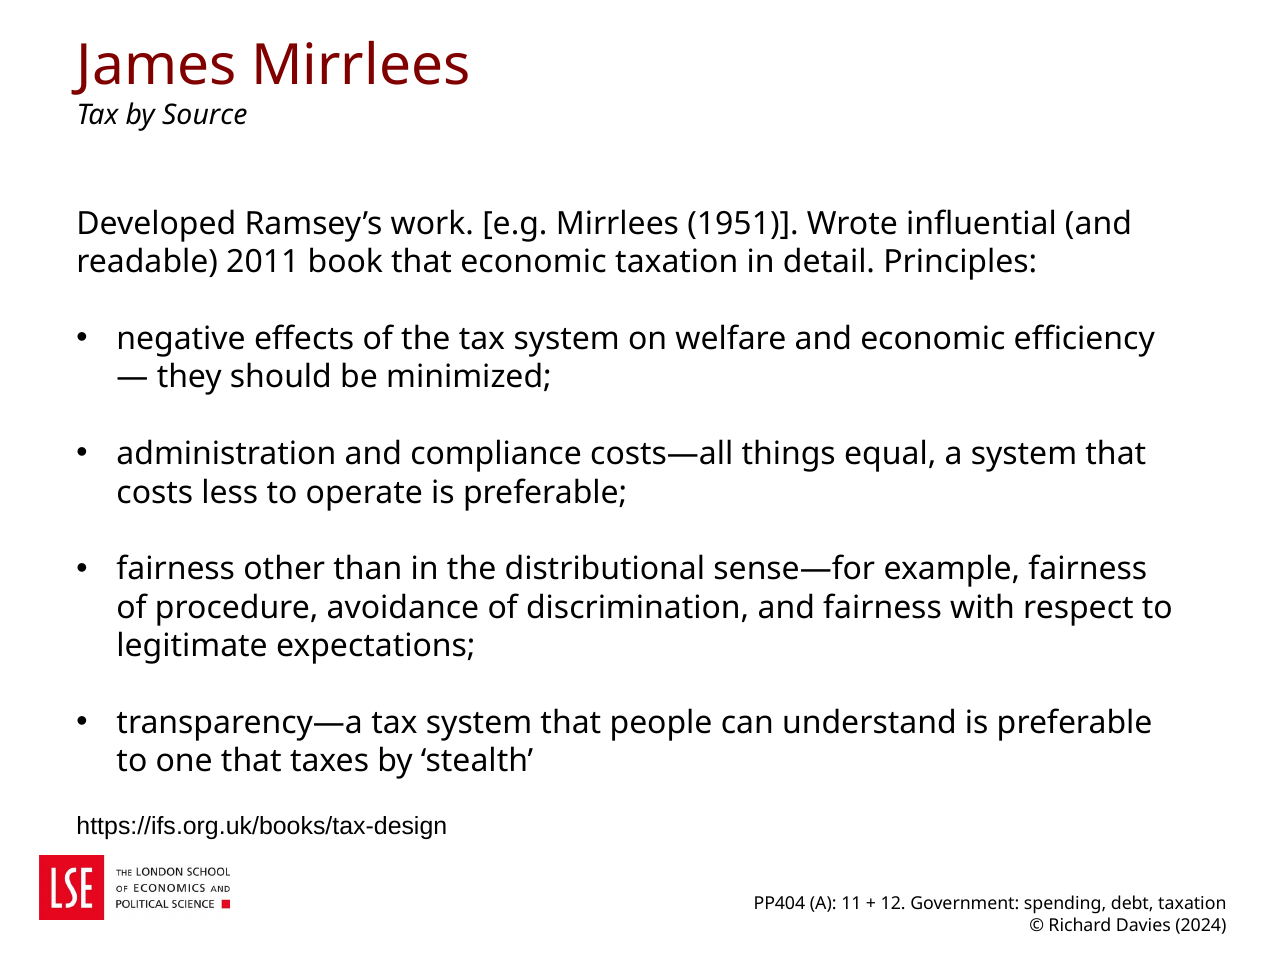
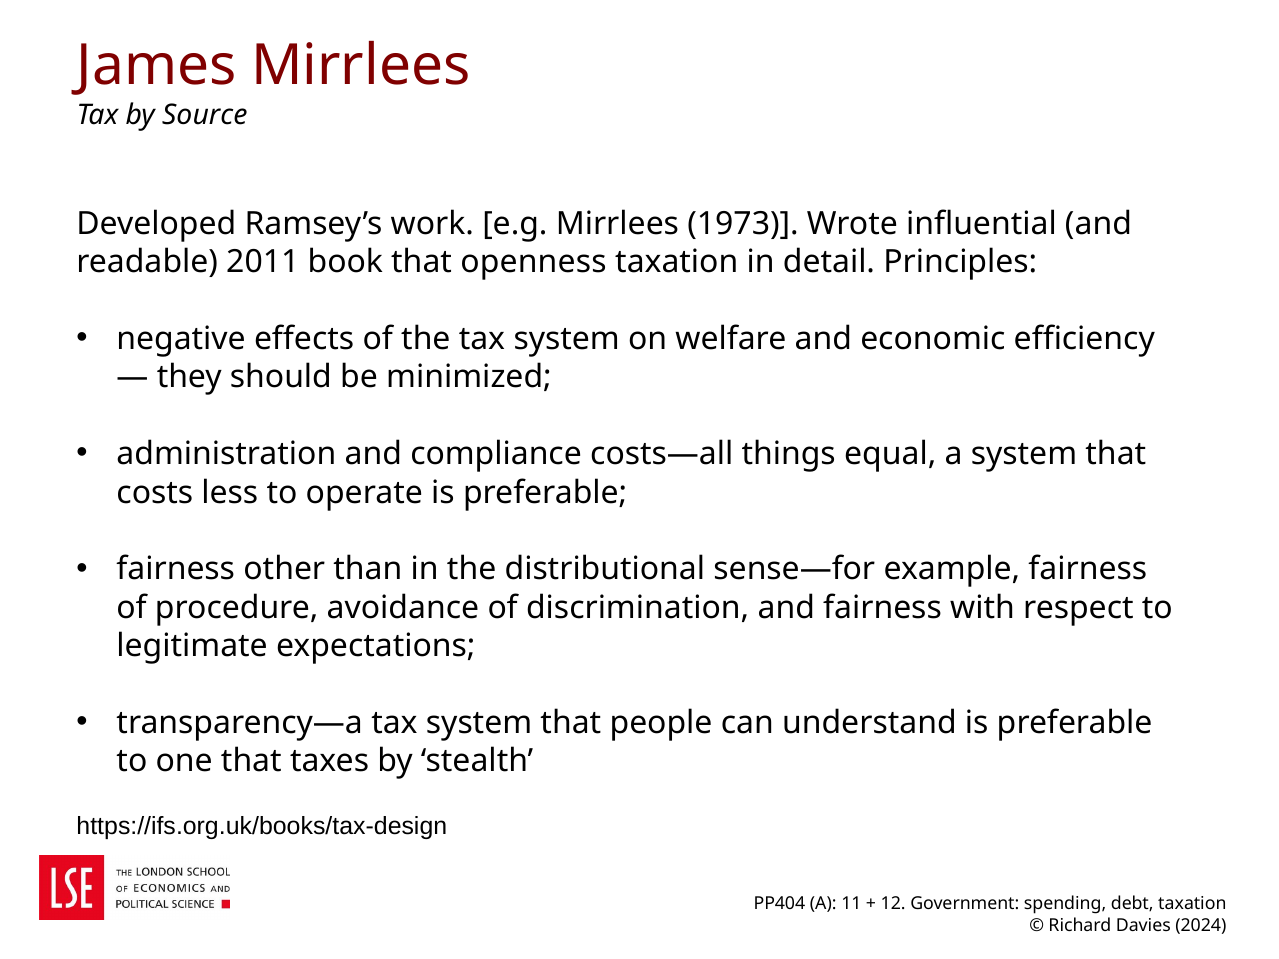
1951: 1951 -> 1973 (743, 224)
that economic: economic -> openness (533, 262)
